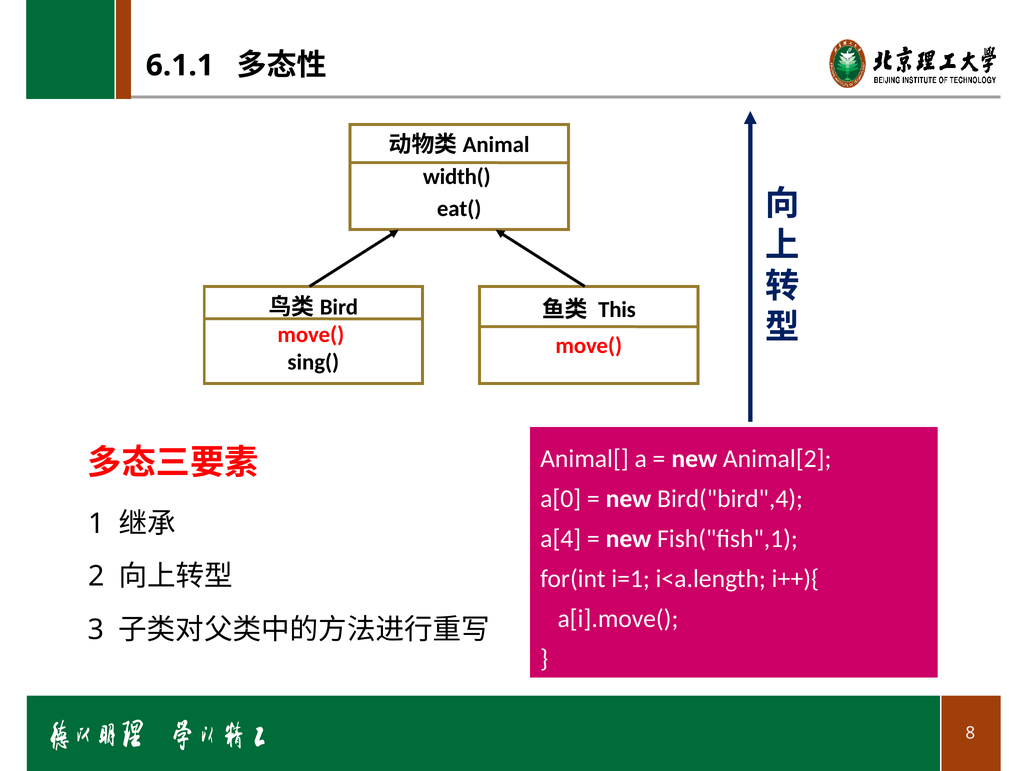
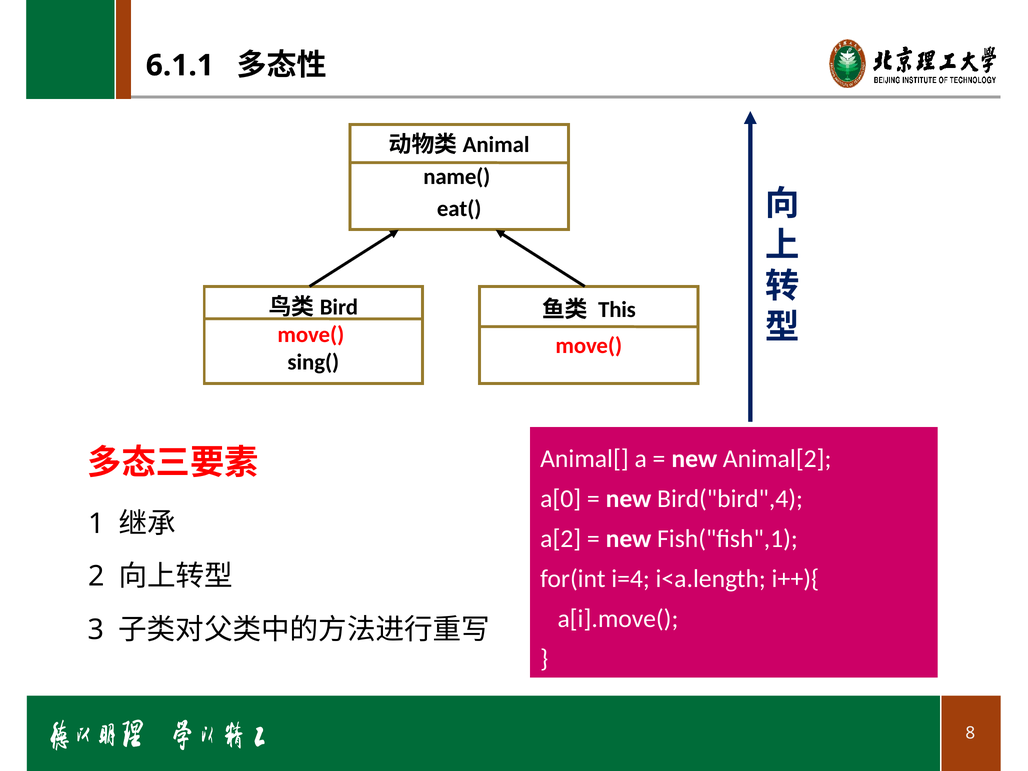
width(: width( -> name( (457, 177)
a[4: a[4 -> a[2 (561, 539)
i=1: i=1 -> i=4 (631, 579)
